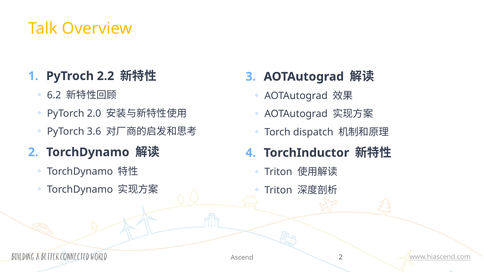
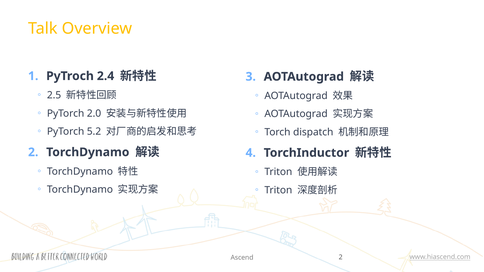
2.2: 2.2 -> 2.4 (106, 76)
6.2: 6.2 -> 2.5 (54, 95)
3.6: 3.6 -> 5.2 (94, 132)
